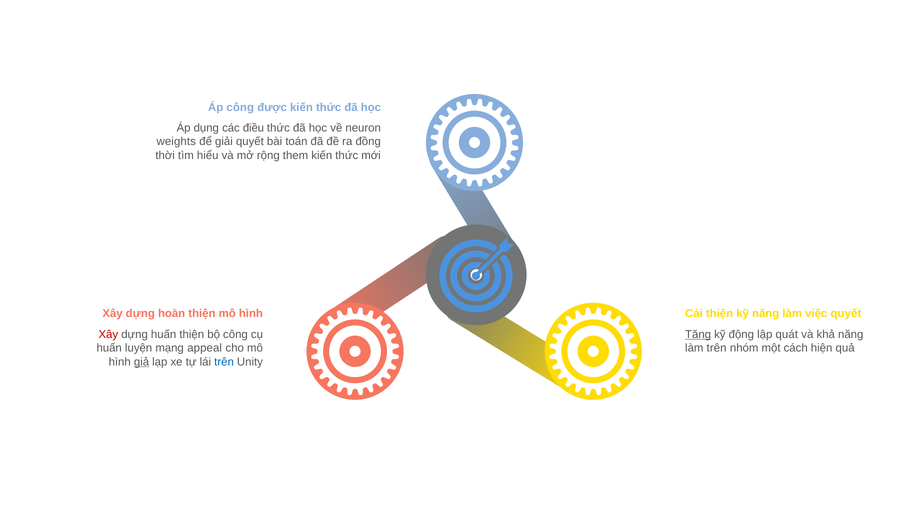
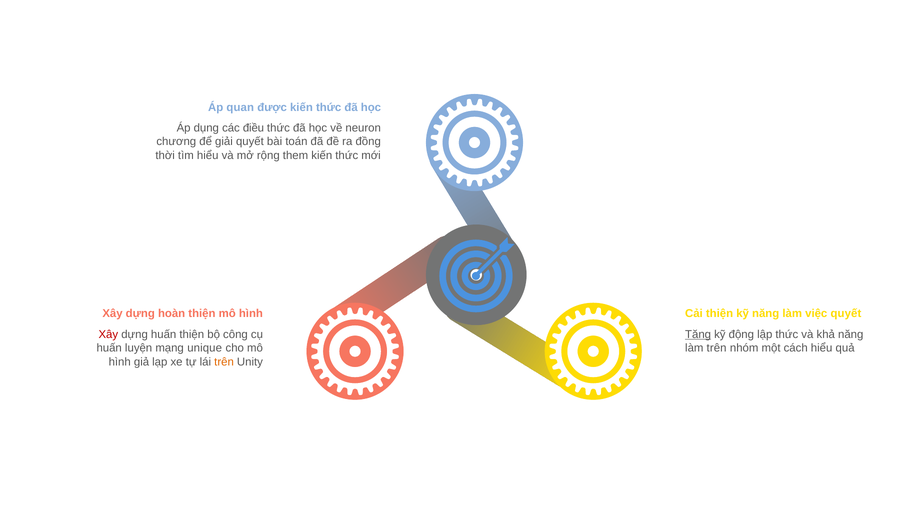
Áp công: công -> quan (240, 107)
weights: weights -> chương (176, 142)
lập quát: quát -> thức (787, 334)
appeal: appeal -> unique (205, 348)
cách hiện: hiện -> hiểu (822, 348)
giả underline: present -> none (142, 362)
trên colour: blue -> orange (224, 362)
